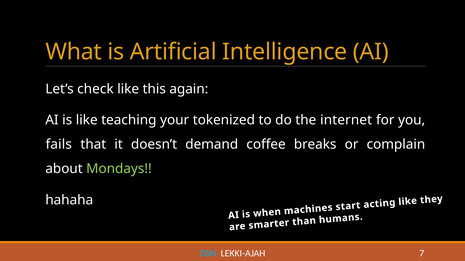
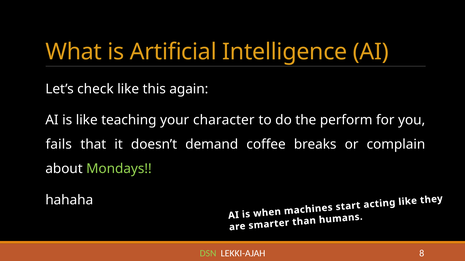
tokenized: tokenized -> character (224, 120)
internet: internet -> perform (346, 120)
DSN colour: light blue -> light green (208, 254)
7: 7 -> 8 (422, 254)
